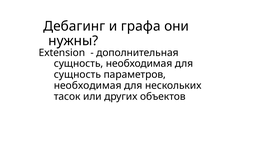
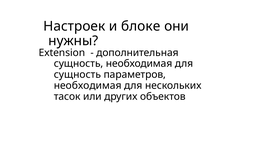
Дебагинг: Дебагинг -> Настроек (74, 26)
графа: графа -> блоке (141, 26)
